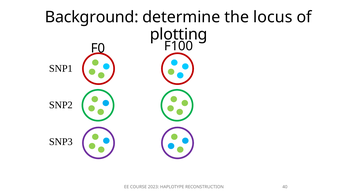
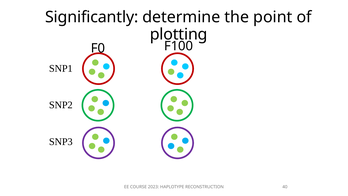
Background: Background -> Significantly (92, 17)
locus: locus -> point (273, 17)
